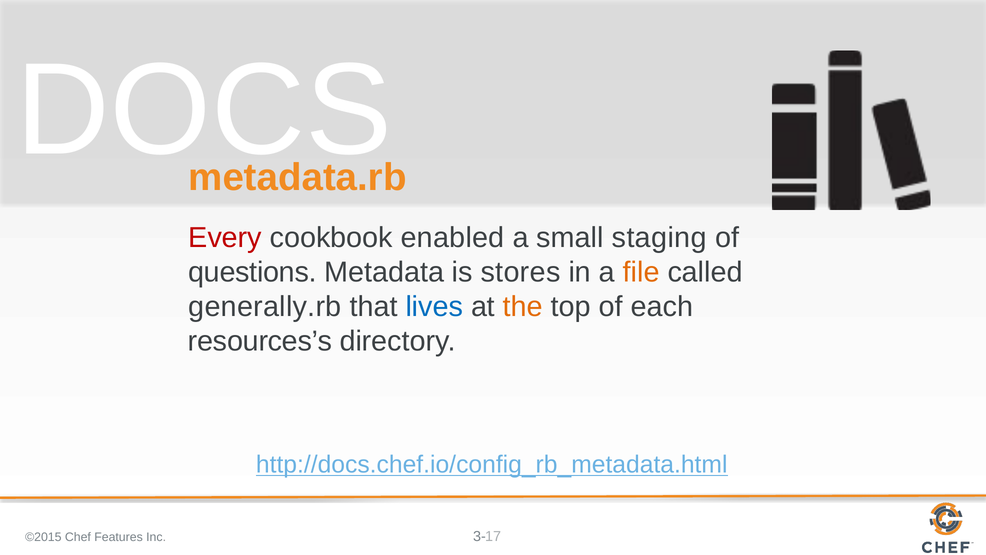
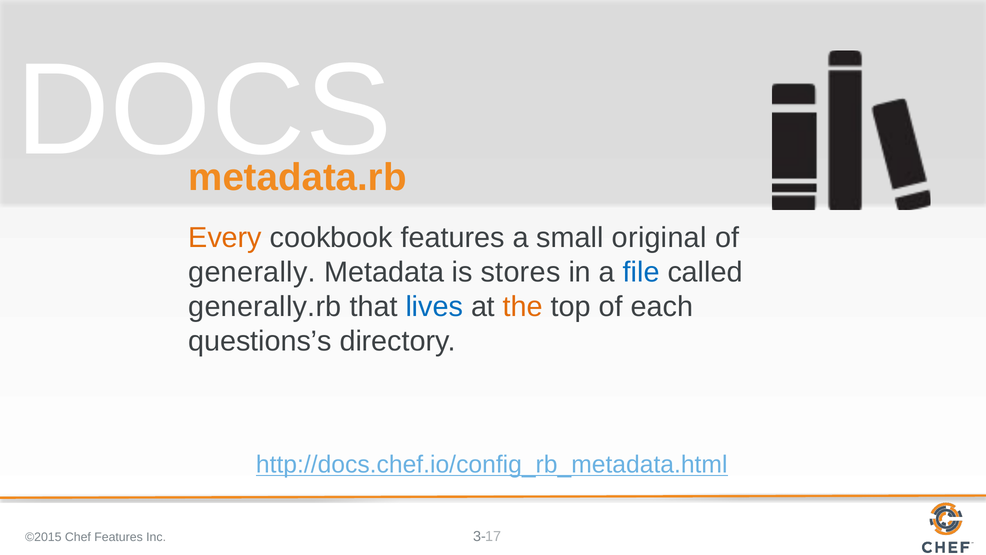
Every colour: red -> orange (225, 237)
cookbook enabled: enabled -> features (453, 237)
staging: staging -> original (659, 237)
questions: questions -> generally (252, 272)
file colour: orange -> blue (641, 272)
resources’s: resources’s -> questions’s (260, 341)
